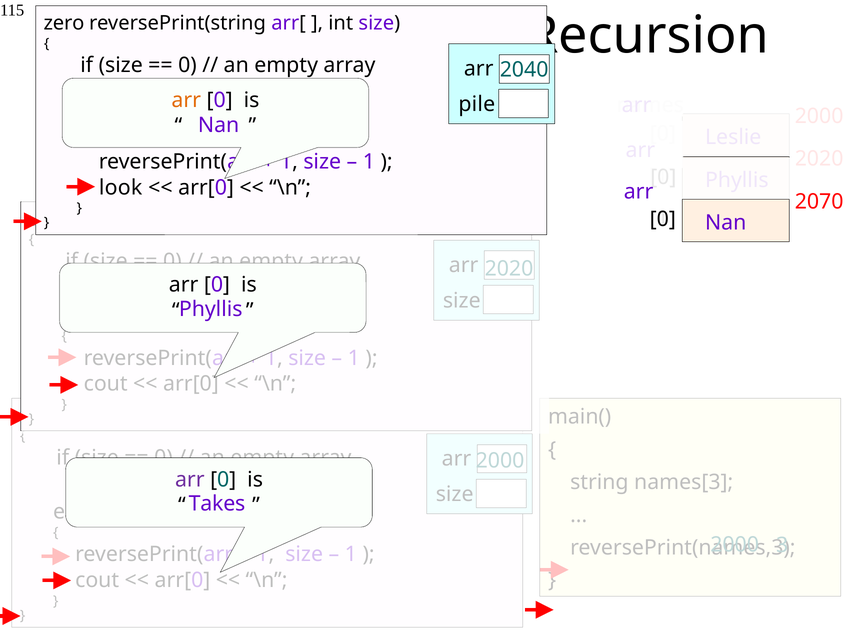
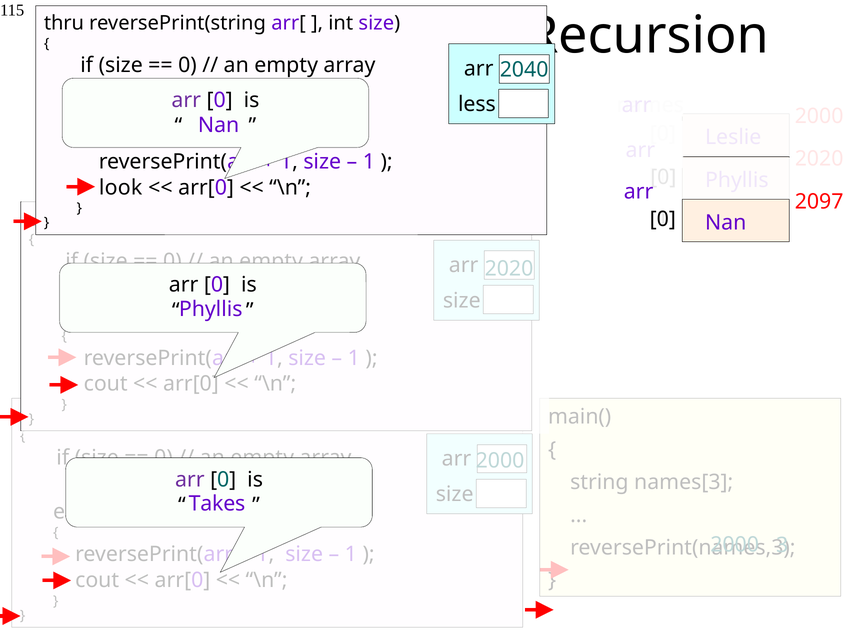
zero: zero -> thru (64, 23)
arr colour: orange -> purple (186, 100)
pile: pile -> less (477, 104)
2070: 2070 -> 2097 (819, 201)
